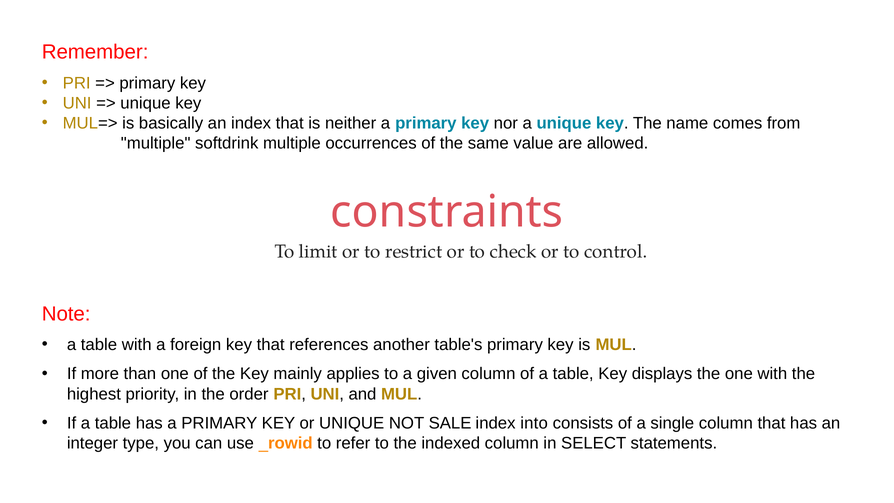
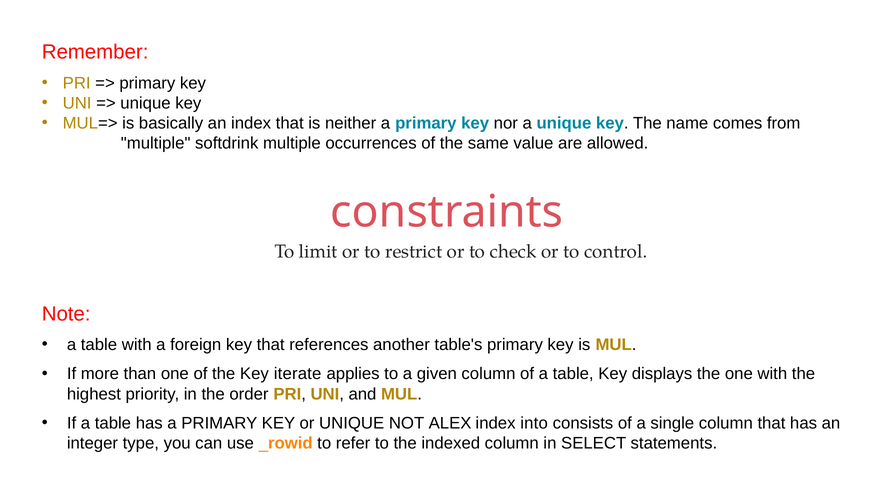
mainly: mainly -> iterate (298, 374)
SALE: SALE -> ALEX (450, 423)
